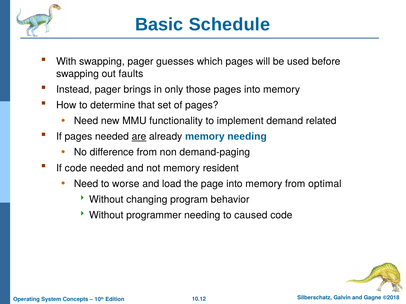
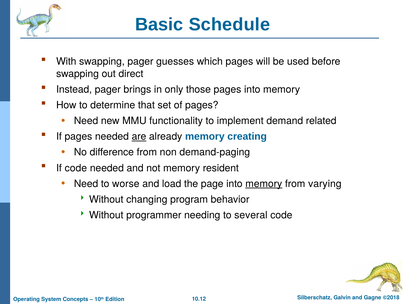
faults: faults -> direct (131, 74)
memory needing: needing -> creating (247, 137)
memory underline: none -> present (264, 184)
optimal: optimal -> varying (325, 184)
caused: caused -> several (251, 215)
